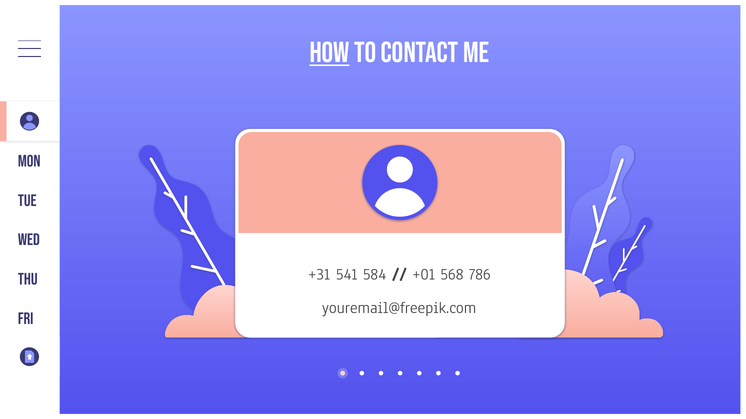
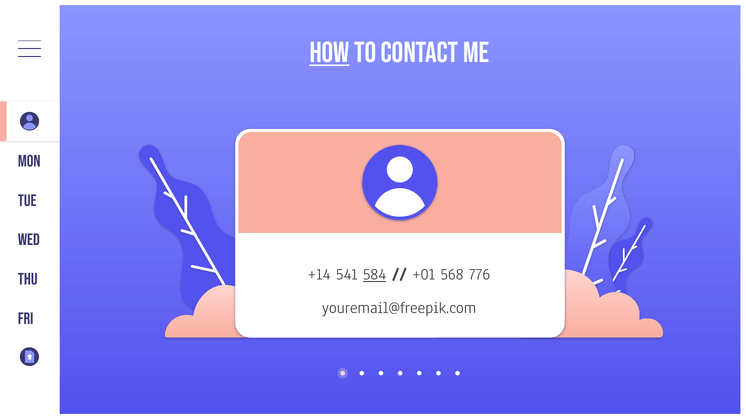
+31: +31 -> +14 (319, 275)
584 underline: none -> present (375, 275)
786: 786 -> 776 (480, 275)
